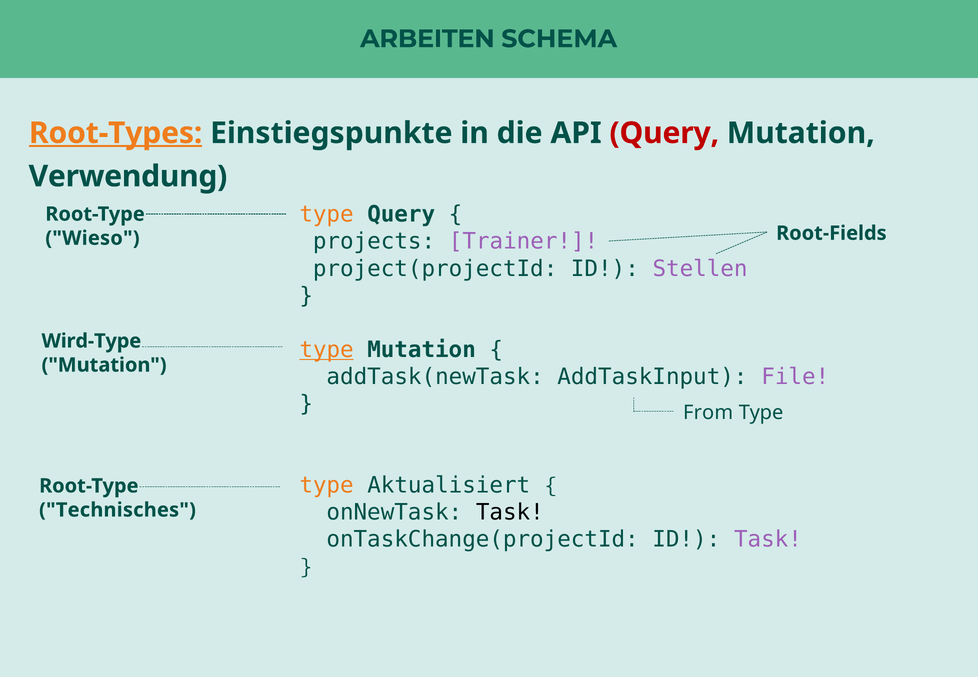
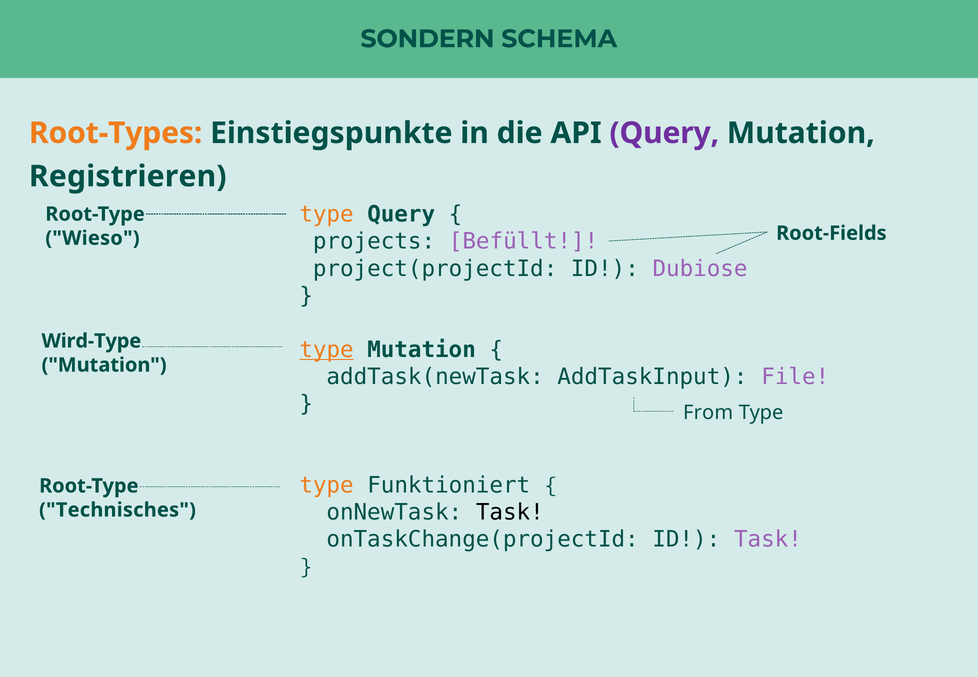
ARBEITEN: ARBEITEN -> SONDERN (427, 39)
Root-Types underline: present -> none (116, 133)
Query colour: red -> purple (664, 133)
Verwendung: Verwendung -> Registrieren (128, 176)
Trainer: Trainer -> Befüllt (524, 242)
Stellen: Stellen -> Dubiose (700, 269)
Aktualisiert: Aktualisiert -> Funktioniert (449, 485)
